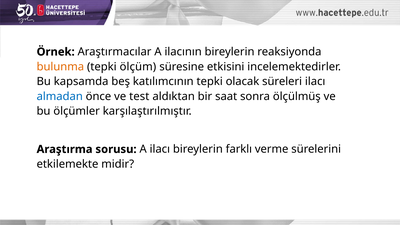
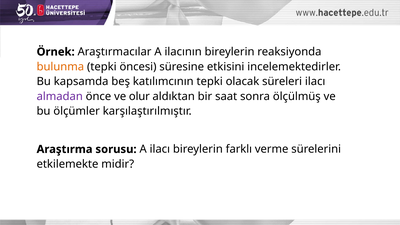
ölçüm: ölçüm -> öncesi (138, 67)
almadan colour: blue -> purple (60, 96)
test: test -> olur (139, 96)
